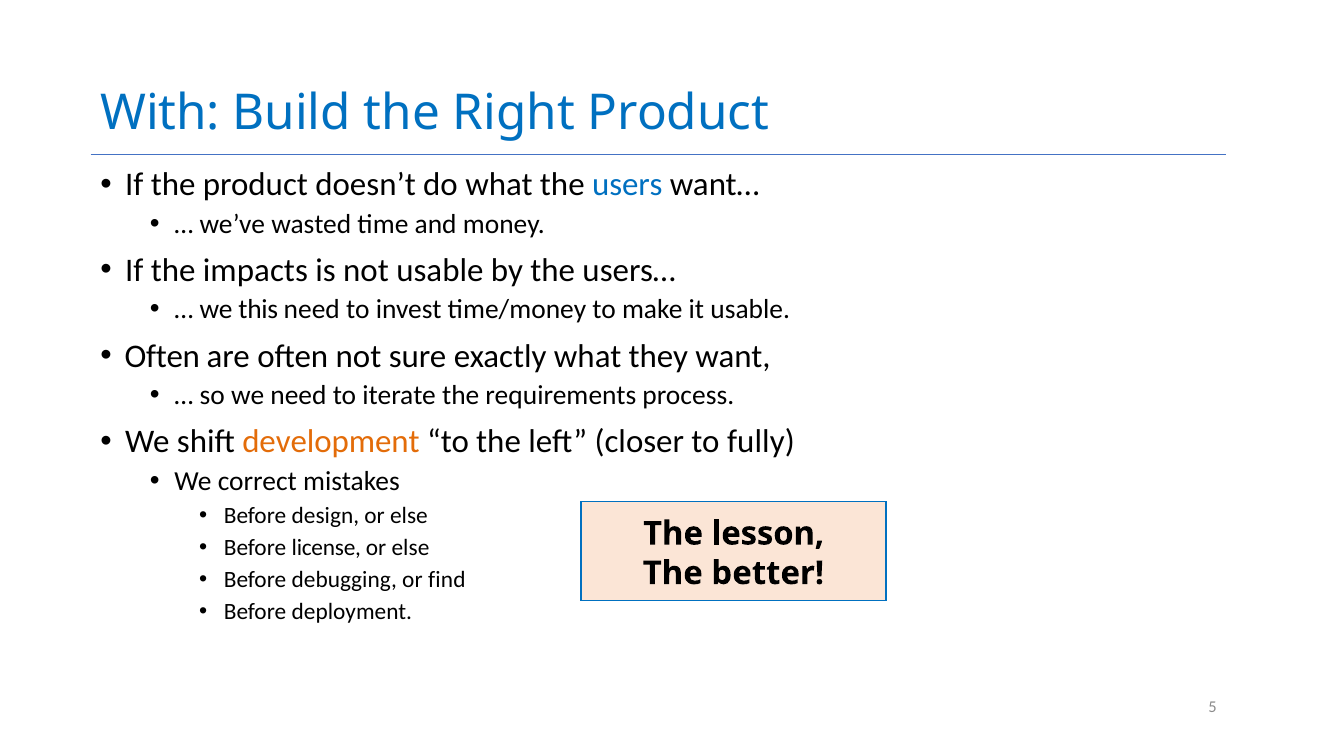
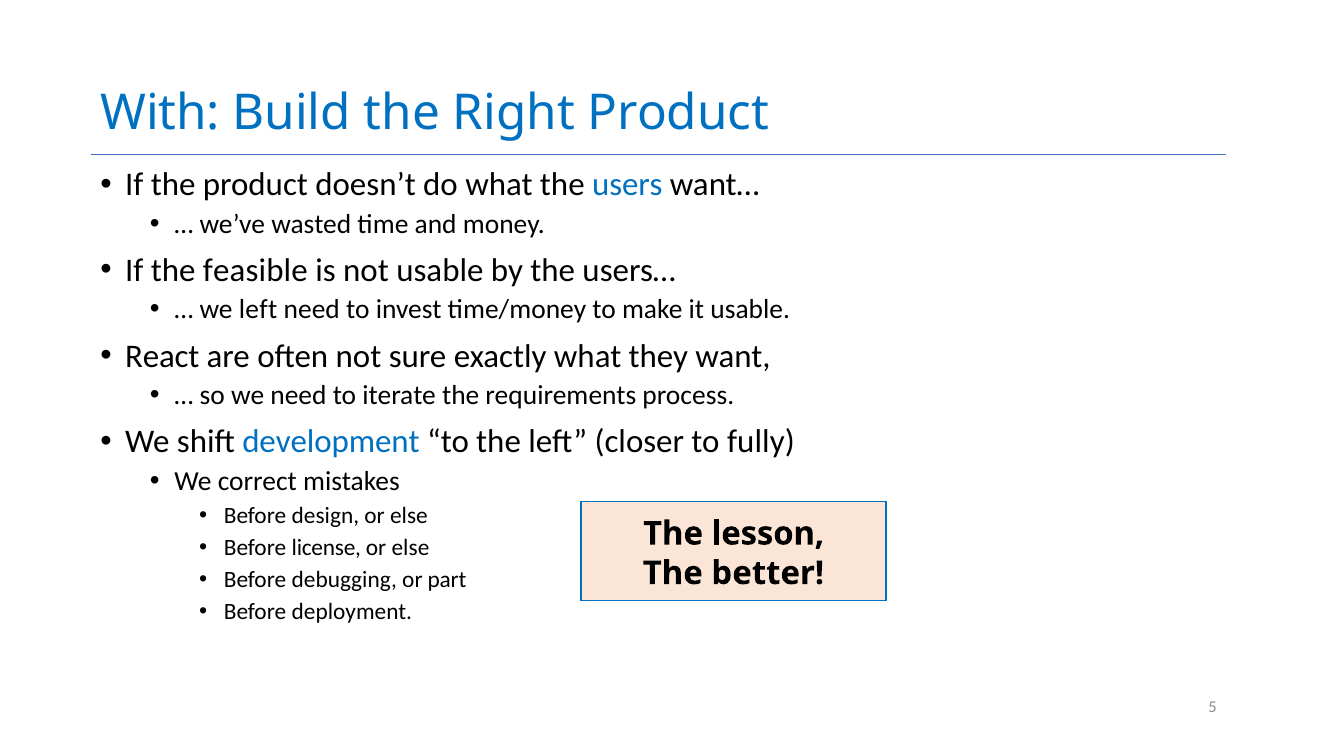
impacts: impacts -> feasible (255, 270)
we this: this -> left (258, 310)
Often: Often -> React (162, 356)
development colour: orange -> blue (331, 442)
find: find -> part (447, 580)
